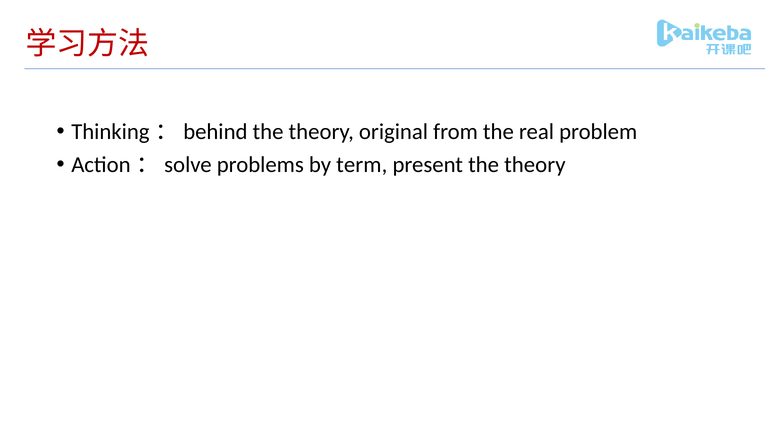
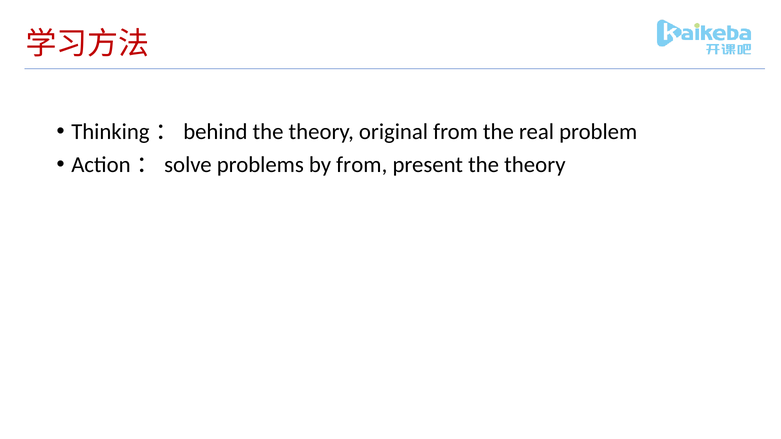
by term: term -> from (362, 165)
